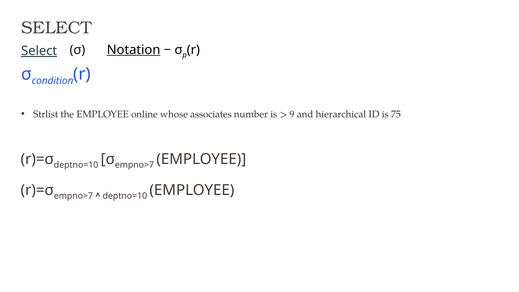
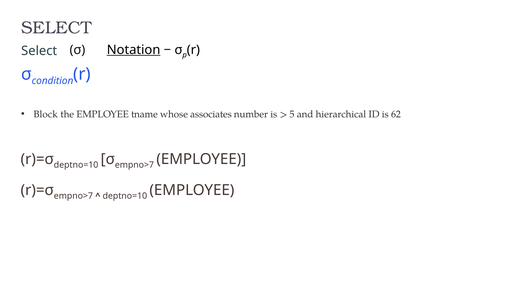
Select underline: present -> none (39, 51)
Strlist: Strlist -> Block (46, 114)
online: online -> tname (144, 114)
9: 9 -> 5 (292, 114)
75: 75 -> 62 (396, 114)
